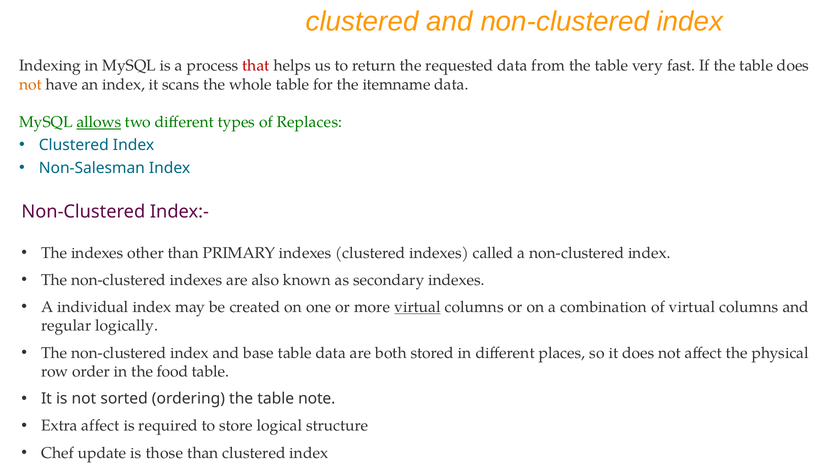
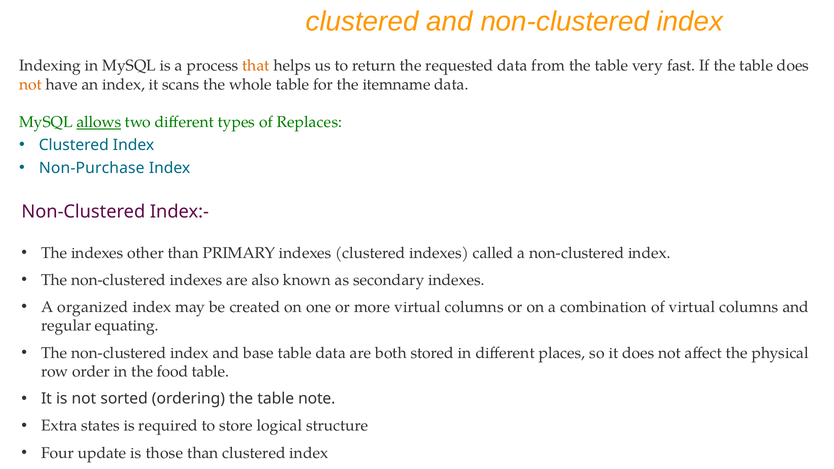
that colour: red -> orange (256, 66)
Non-Salesman: Non-Salesman -> Non-Purchase (92, 168)
individual: individual -> organized (93, 307)
virtual underline: present -> none (417, 307)
logically: logically -> equating (127, 326)
Extra affect: affect -> states (100, 426)
Chef: Chef -> Four (57, 453)
